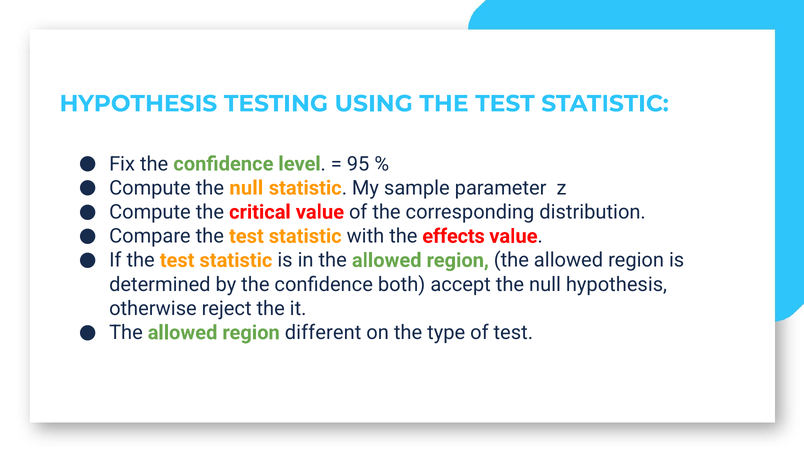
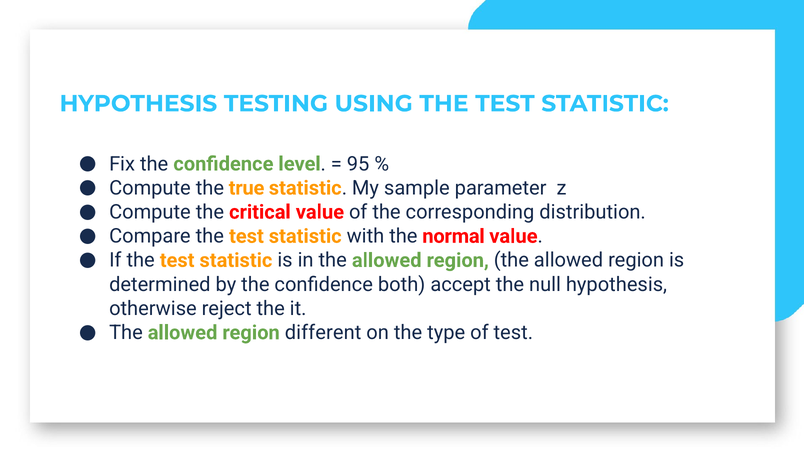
Compute the null: null -> true (247, 188)
effects: effects -> normal (454, 236)
